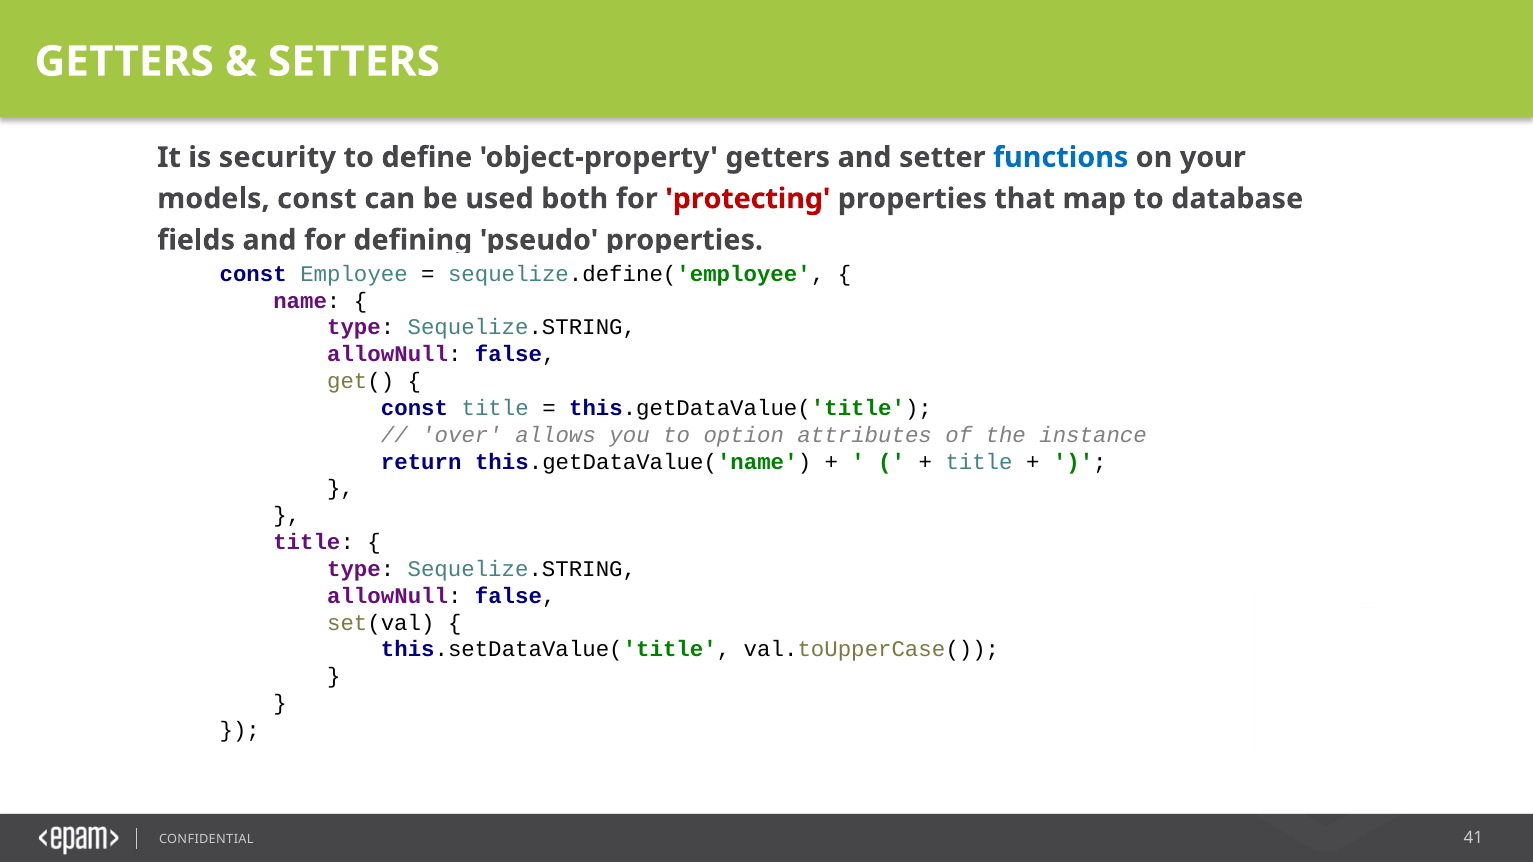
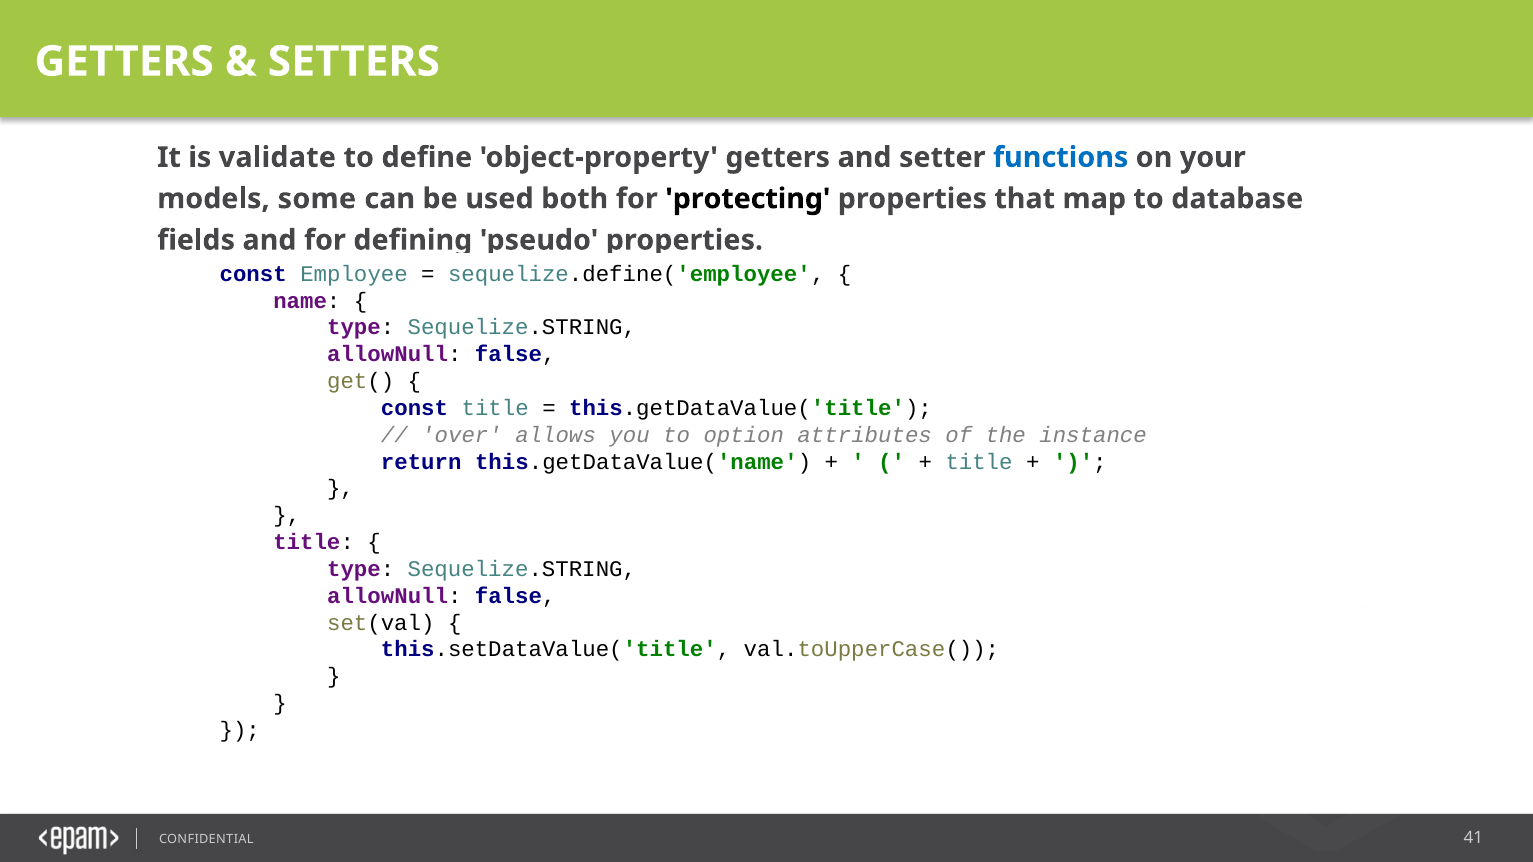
security: security -> validate (277, 157)
models const: const -> some (317, 199)
protecting colour: red -> black (748, 199)
